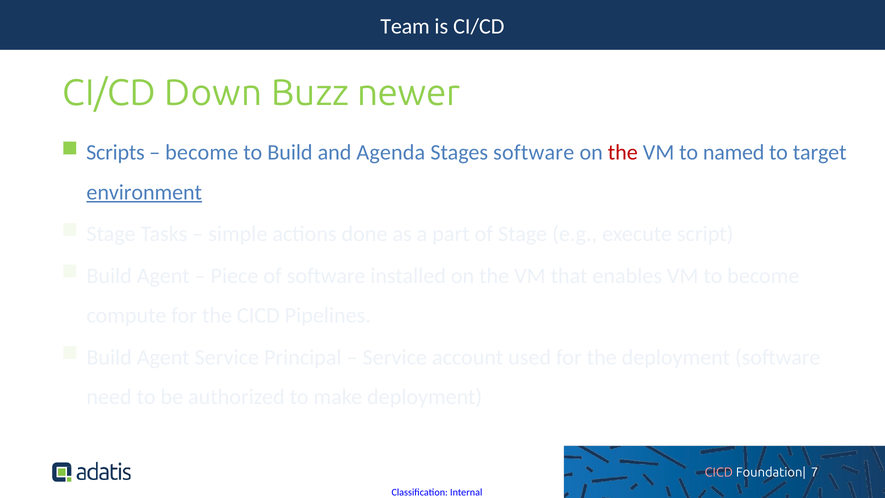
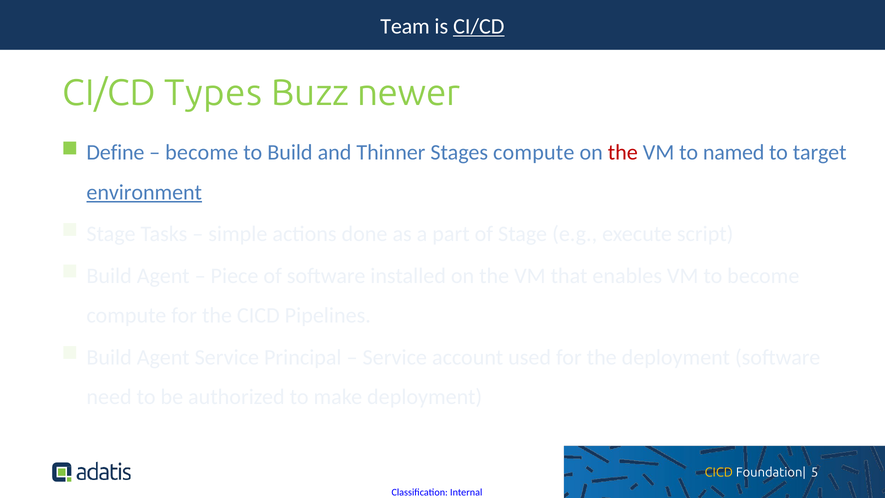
CI/CD underline: none -> present (479, 26)
Down: Down -> Types (213, 93)
Scripts: Scripts -> Define (115, 152)
Agenda: Agenda -> Thinner (391, 152)
Stages software: software -> compute (534, 152)
CICD colour: pink -> yellow (719, 472)
7: 7 -> 5 (815, 472)
